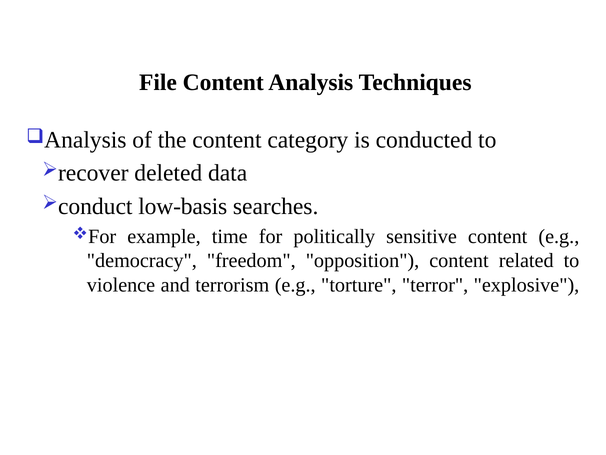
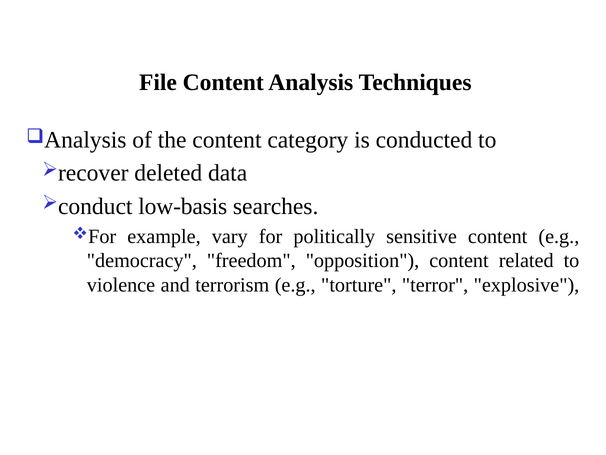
time: time -> vary (230, 236)
